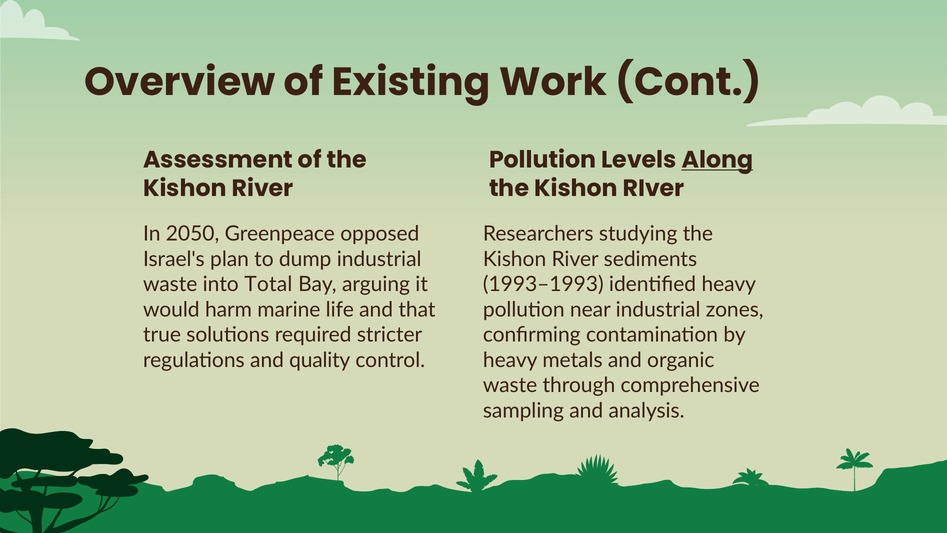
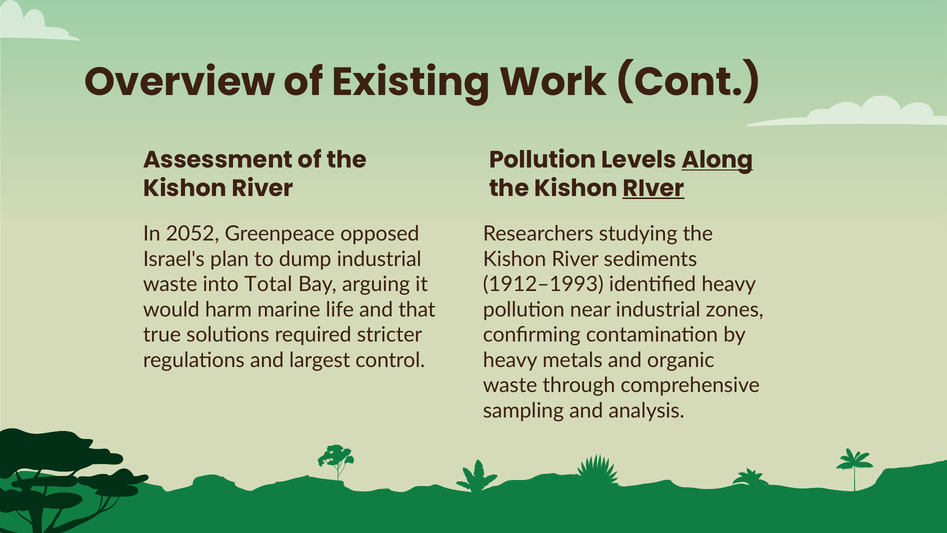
RIver underline: none -> present (654, 188)
2050: 2050 -> 2052 (193, 234)
1993–1993: 1993–1993 -> 1912–1993 (543, 284)
quality: quality -> largest (320, 360)
